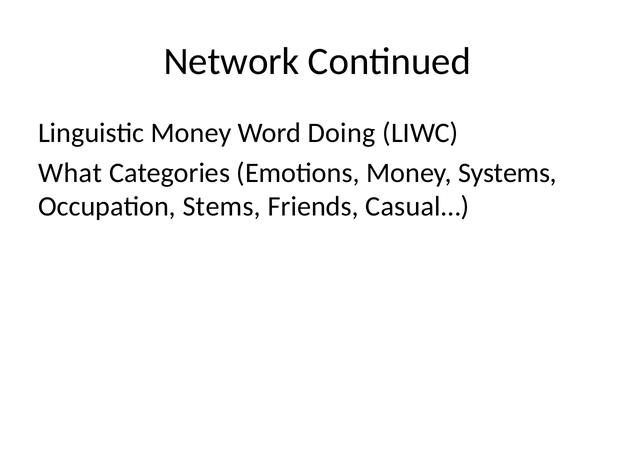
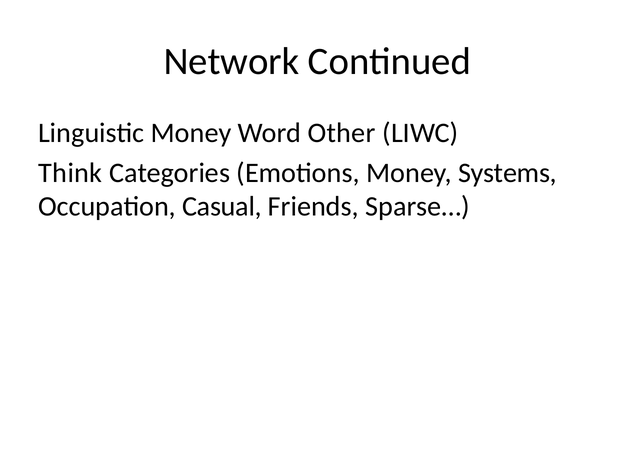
Doing: Doing -> Other (342, 133)
What: What -> Think (70, 173)
Stems: Stems -> Casual (222, 207)
Casual…: Casual… -> Sparse… (417, 207)
